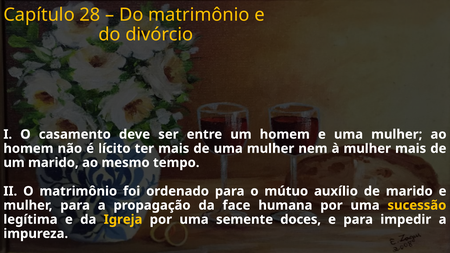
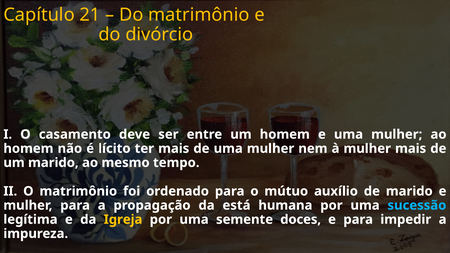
28: 28 -> 21 (90, 15)
face: face -> está (236, 205)
sucessão colour: yellow -> light blue (417, 205)
